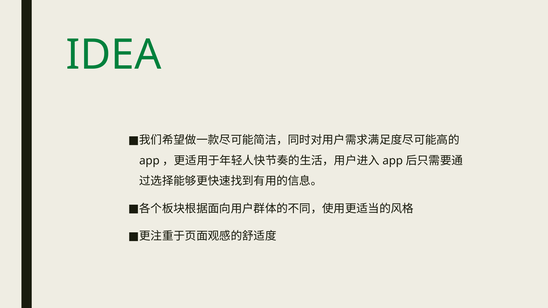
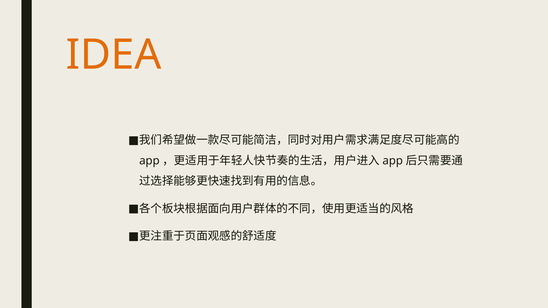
IDEA colour: green -> orange (114, 55)
